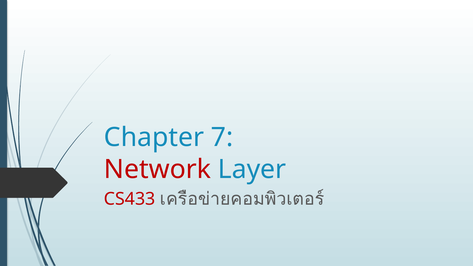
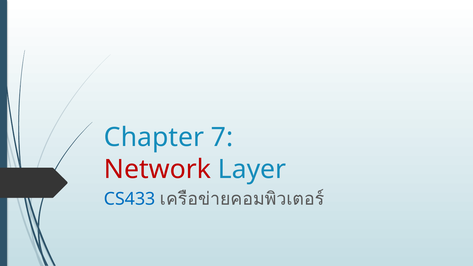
CS433 colour: red -> blue (130, 199)
